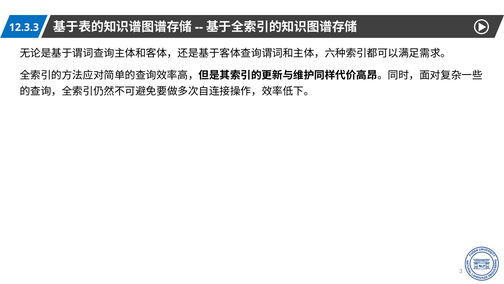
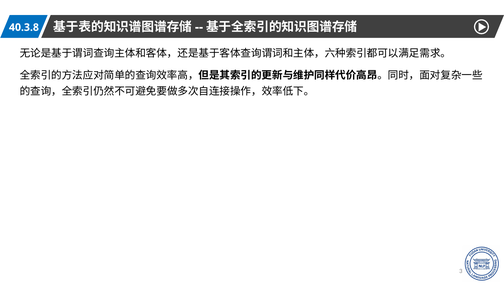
12.3.3: 12.3.3 -> 40.3.8 (24, 27)
